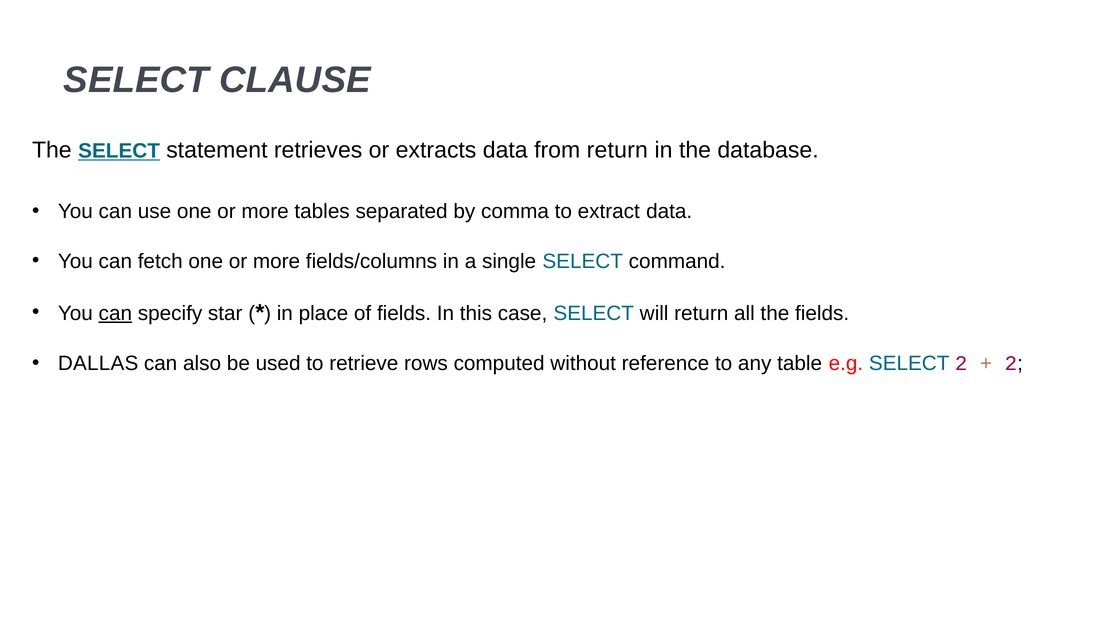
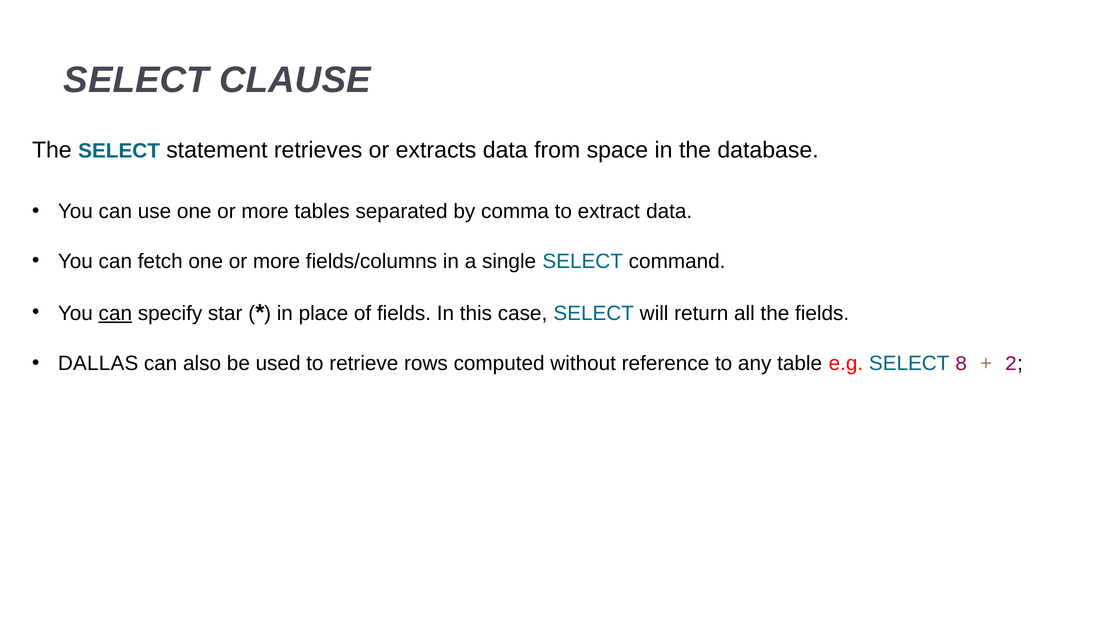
SELECT underline: present -> none (119, 151)
from return: return -> space (617, 150)
SELECT 2: 2 -> 8 (961, 364)
